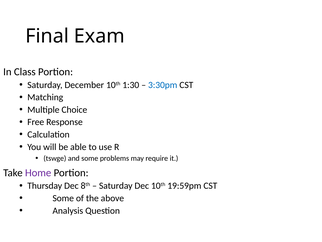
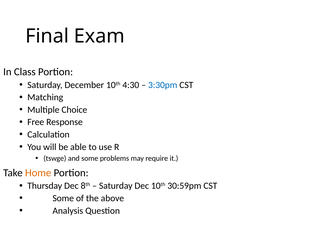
1:30: 1:30 -> 4:30 (131, 85)
Home colour: purple -> orange (38, 172)
19:59pm: 19:59pm -> 30:59pm (184, 185)
